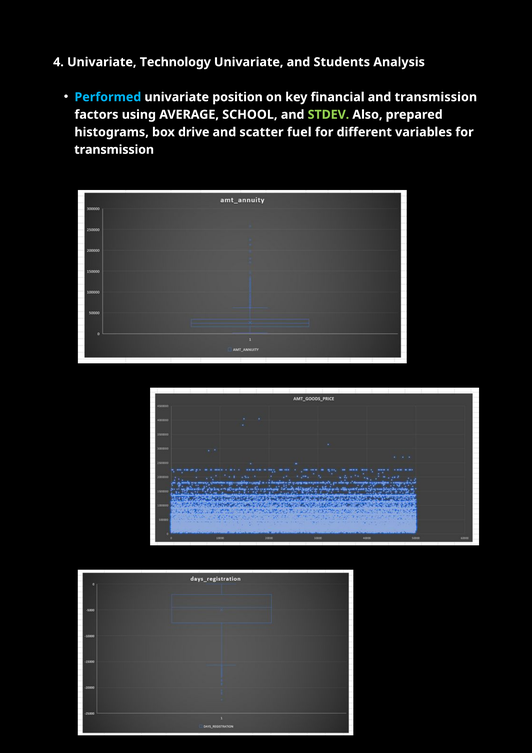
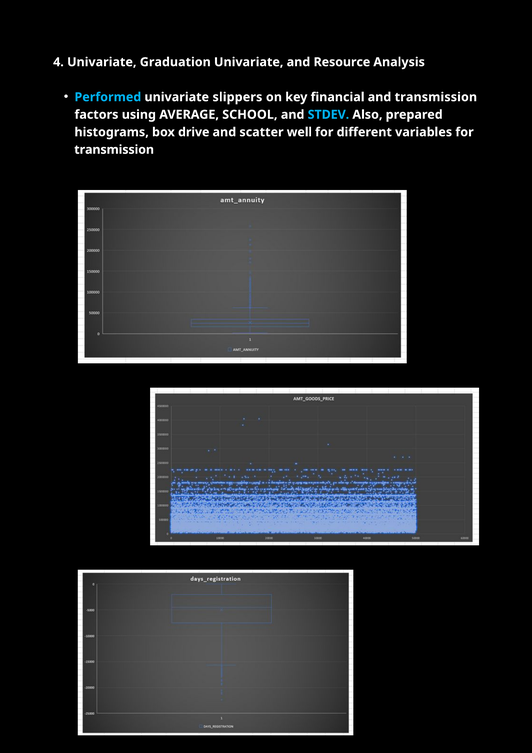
Technology: Technology -> Graduation (175, 62)
Students: Students -> Resource (342, 62)
position: position -> slippers (237, 97)
STDEV colour: light green -> light blue (328, 115)
fuel: fuel -> well (299, 132)
